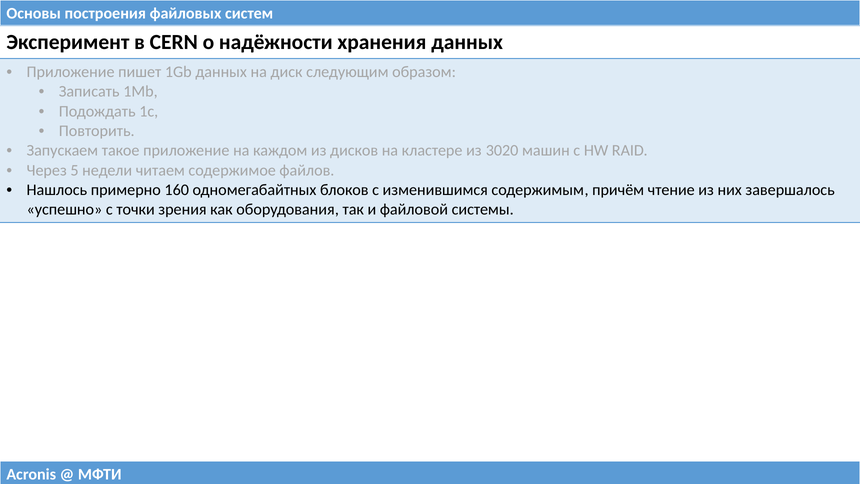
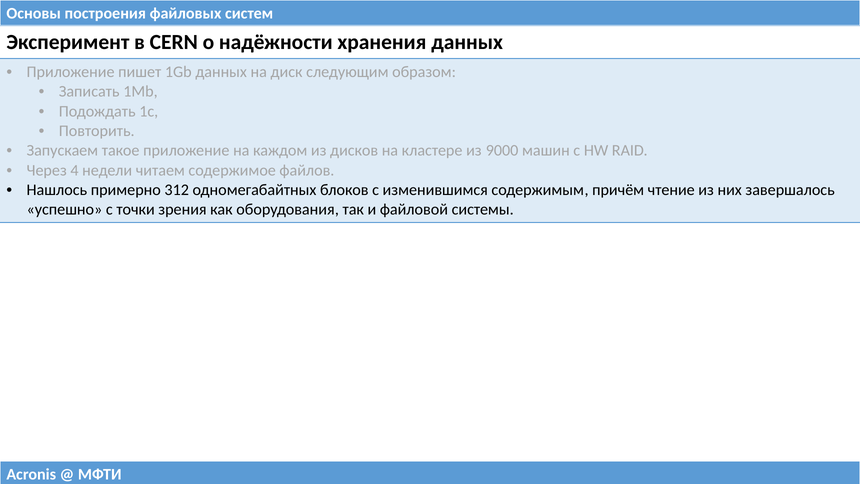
3020: 3020 -> 9000 (502, 150)
5: 5 -> 4 (75, 170)
160: 160 -> 312 (177, 190)
